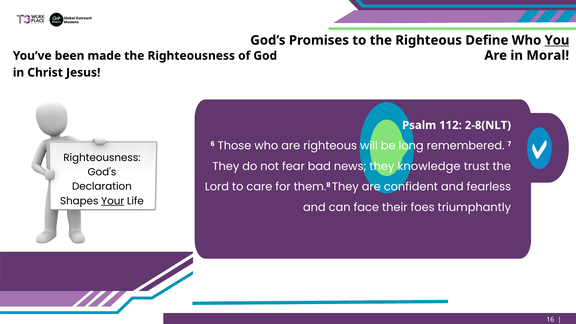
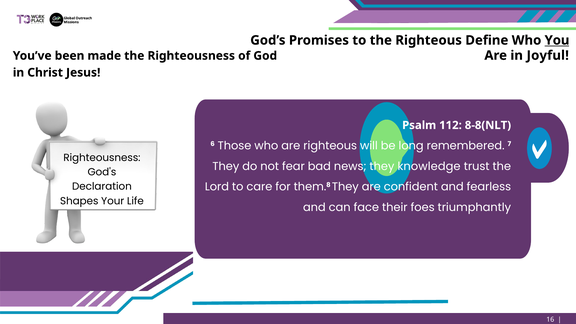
Moral: Moral -> Joyful (548, 55)
2-8(NLT: 2-8(NLT -> 8-8(NLT (488, 125)
Your underline: present -> none (113, 201)
